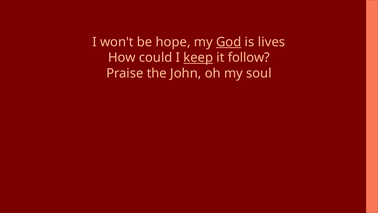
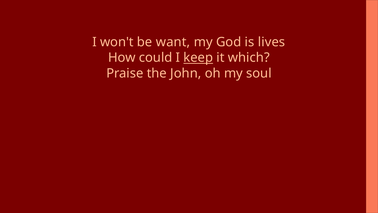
hope: hope -> want (173, 42)
God underline: present -> none (229, 42)
follow: follow -> which (249, 58)
